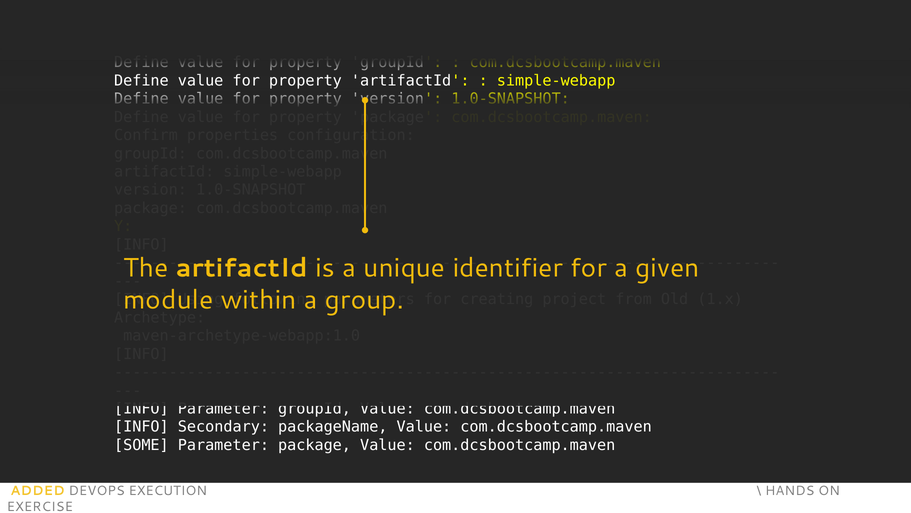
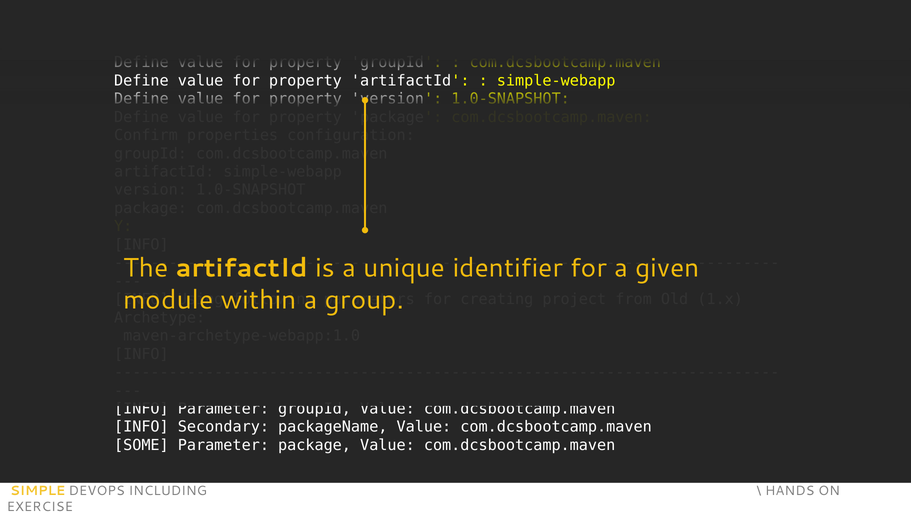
ADDED: ADDED -> SIMPLE (38, 490)
EXECUTION: EXECUTION -> INCLUDING (168, 490)
